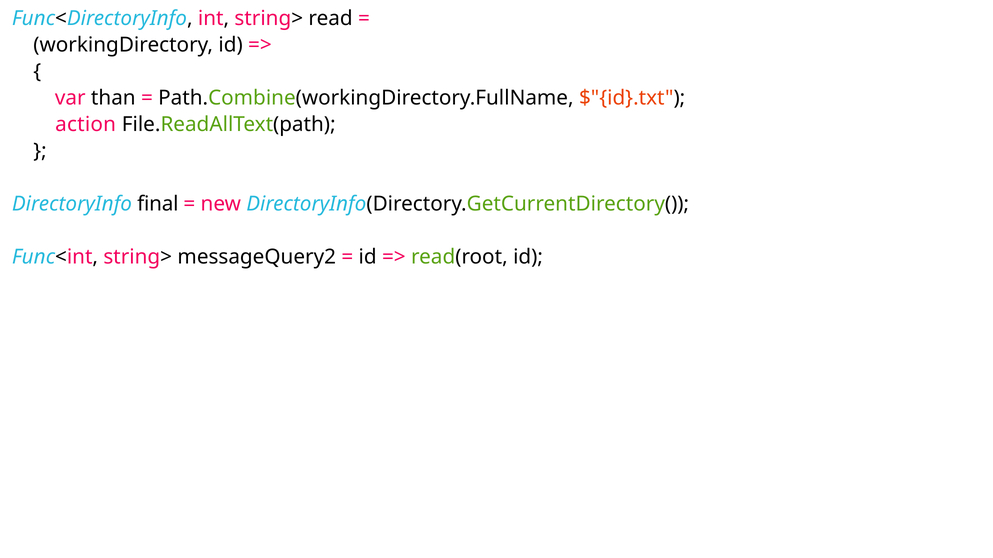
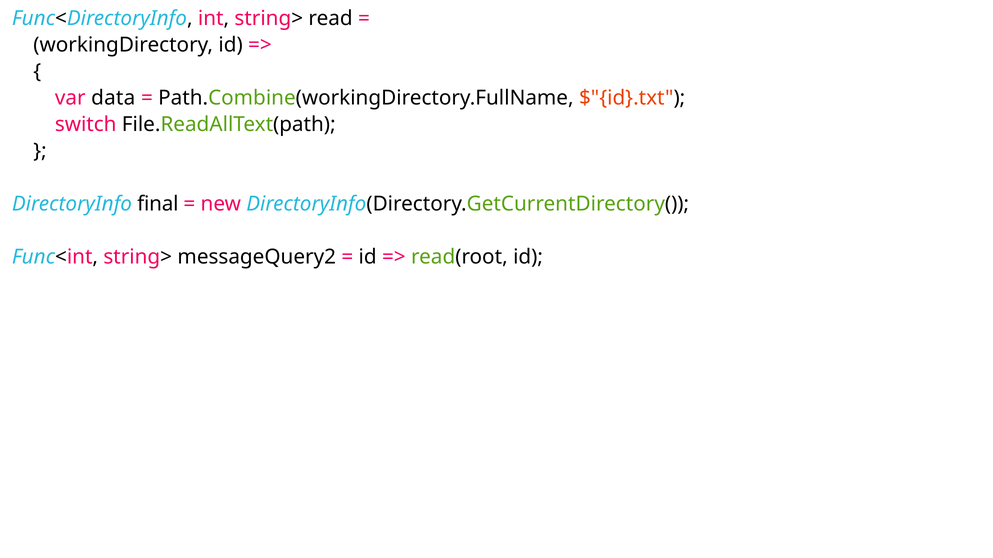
than: than -> data (113, 98)
action: action -> switch (86, 125)
